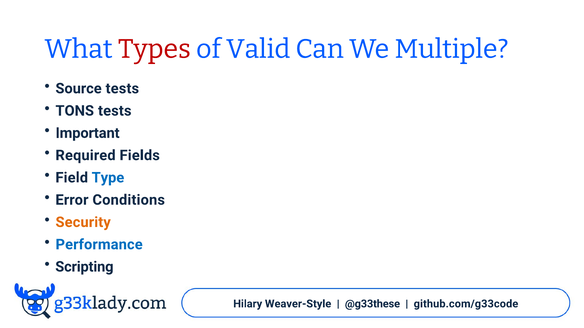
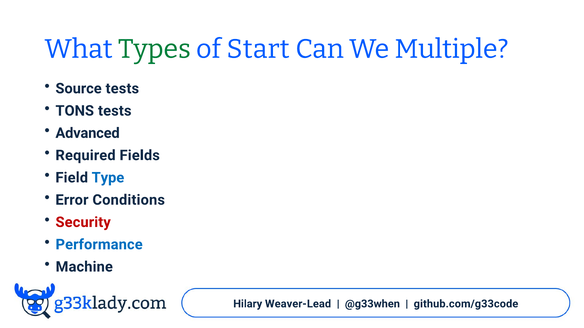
Types colour: red -> green (154, 49)
Valid: Valid -> Start (258, 49)
Important: Important -> Advanced (88, 133)
Security colour: orange -> red (83, 223)
Scripting: Scripting -> Machine (84, 267)
Weaver-Style: Weaver-Style -> Weaver-Lead (298, 304)
@g33these: @g33these -> @g33when (372, 304)
